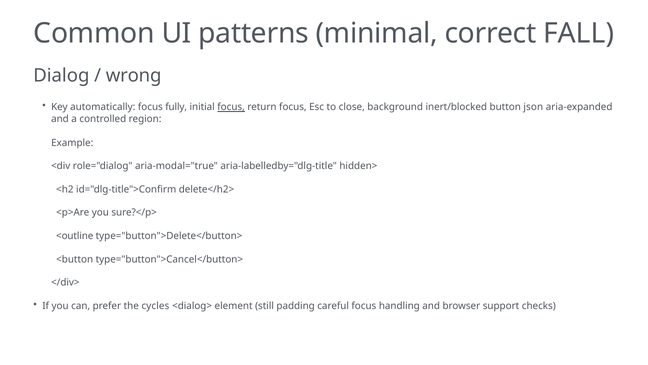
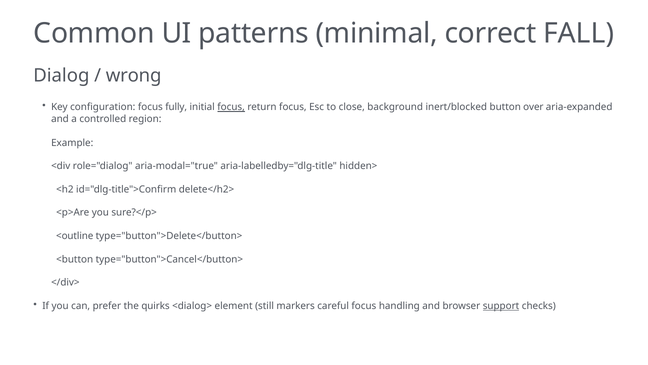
automatically: automatically -> configuration (103, 107)
json: json -> over (533, 107)
cycles: cycles -> quirks (156, 306)
padding: padding -> markers (296, 306)
support underline: none -> present (501, 306)
